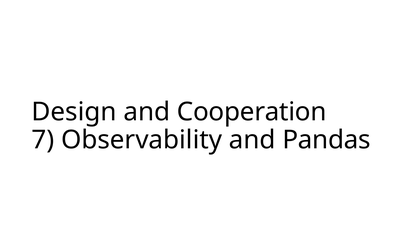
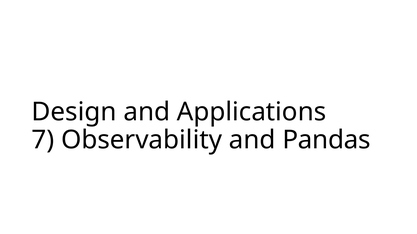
Cooperation: Cooperation -> Applications (252, 112)
